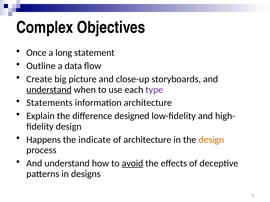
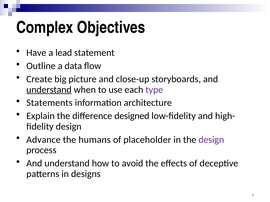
Once: Once -> Have (36, 53)
long: long -> lead (64, 53)
Happens: Happens -> Advance (43, 140)
indicate: indicate -> humans (95, 140)
of architecture: architecture -> placeholder (147, 140)
design colour: orange -> purple (211, 140)
avoid underline: present -> none (132, 164)
